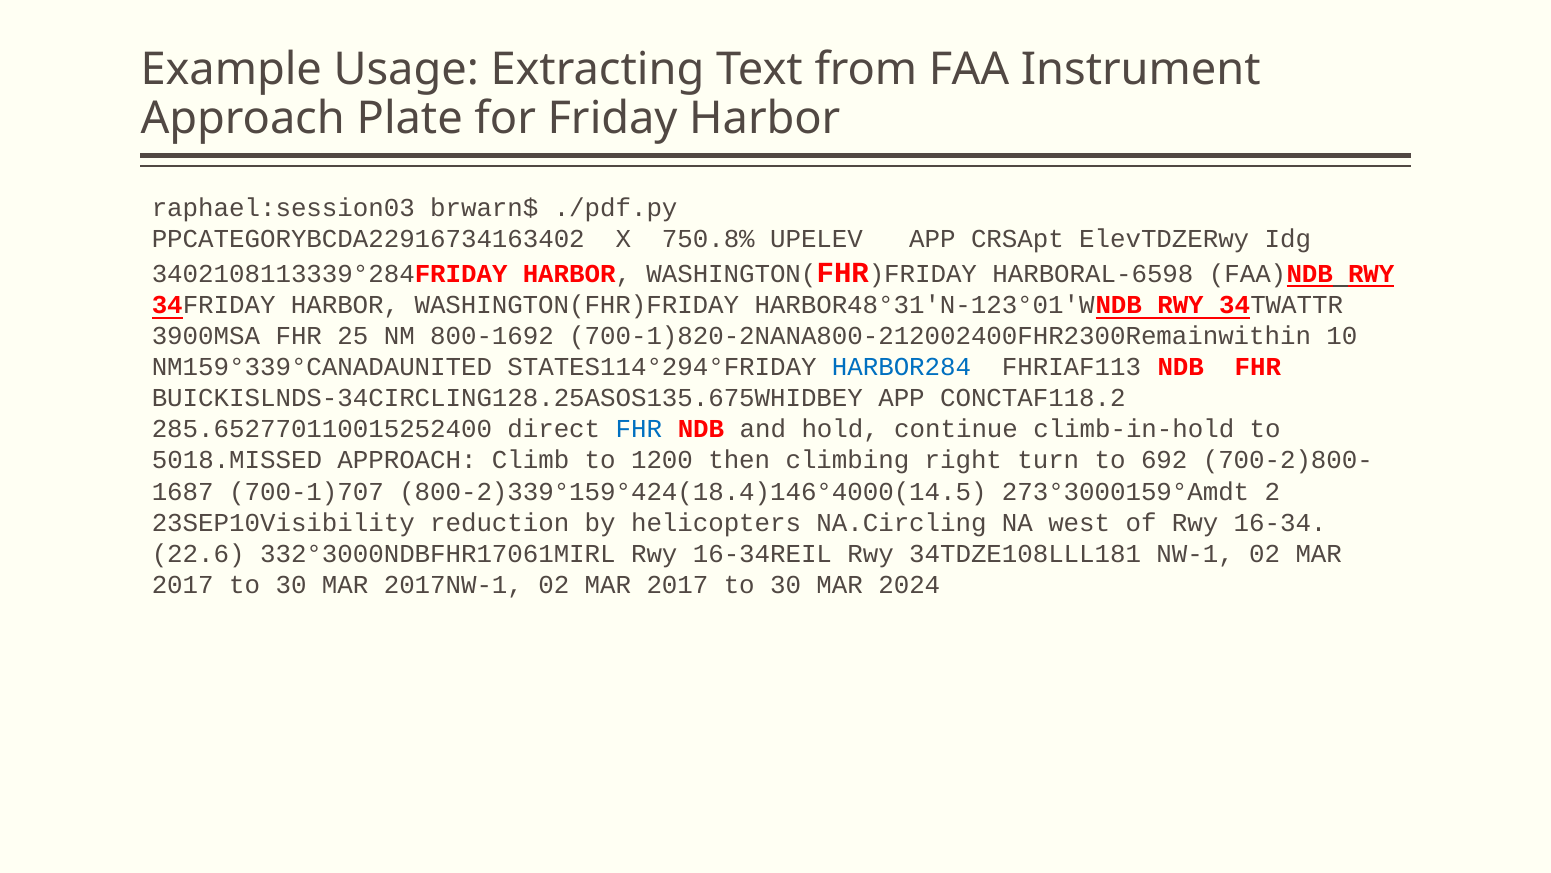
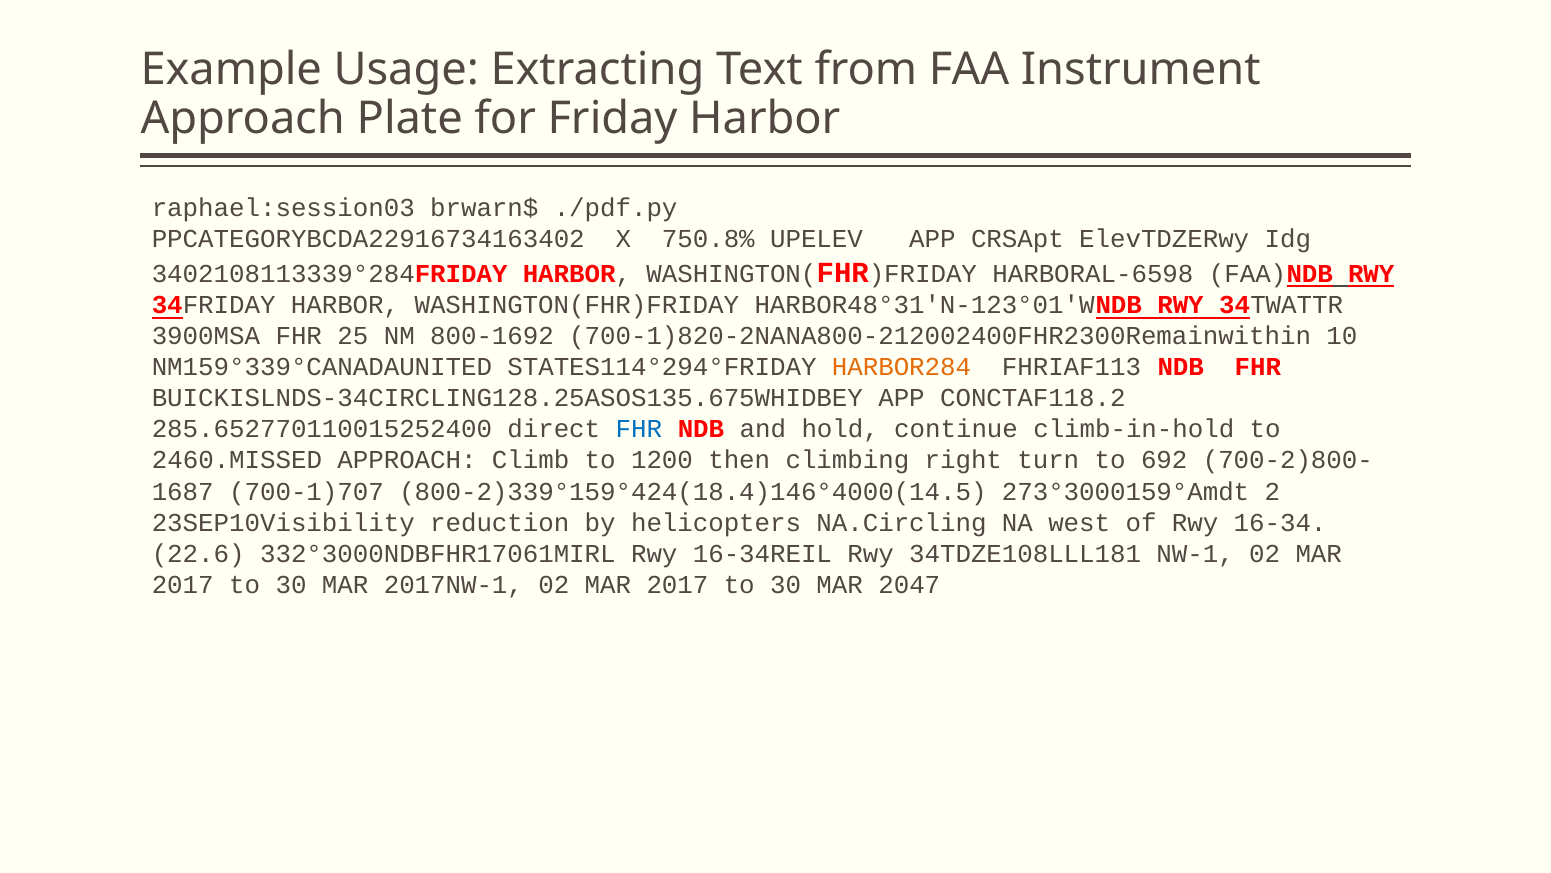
HARBOR284 colour: blue -> orange (902, 367)
5018.MISSED: 5018.MISSED -> 2460.MISSED (237, 460)
2024: 2024 -> 2047 (909, 584)
